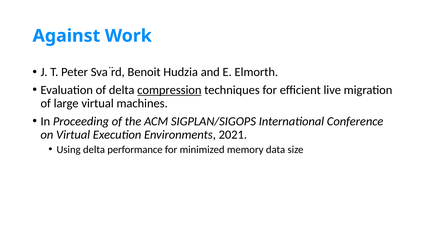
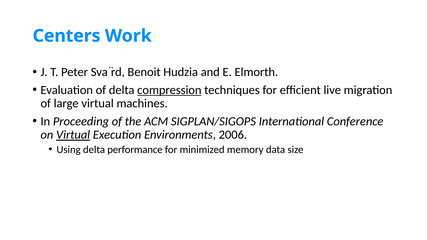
Against: Against -> Centers (67, 36)
Virtual underline: none -> present (73, 135)
2021: 2021 -> 2006 (233, 135)
